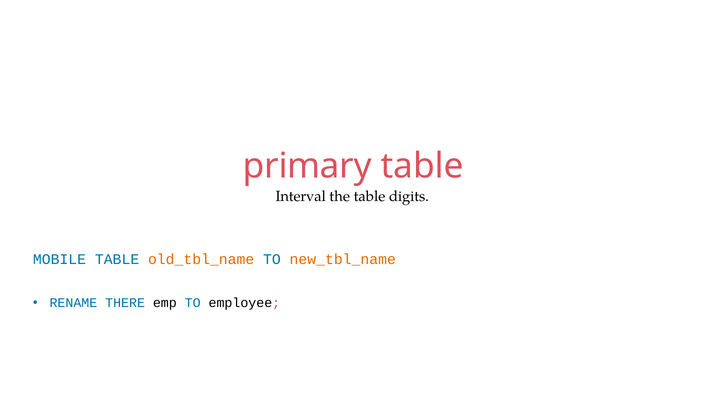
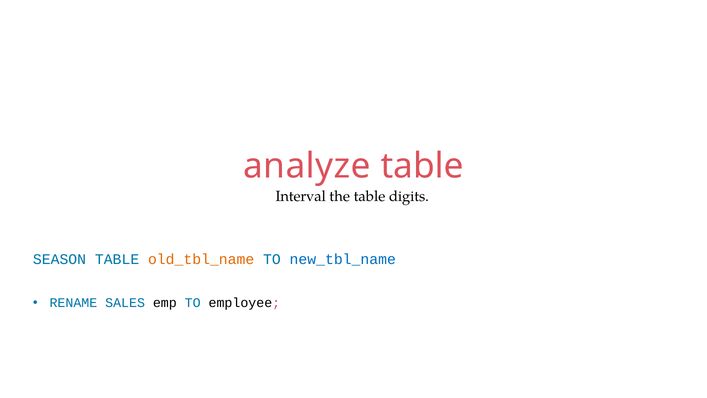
primary: primary -> analyze (307, 166)
MOBILE: MOBILE -> SEASON (60, 259)
new_tbl_name colour: orange -> blue (343, 259)
THERE: THERE -> SALES (125, 303)
